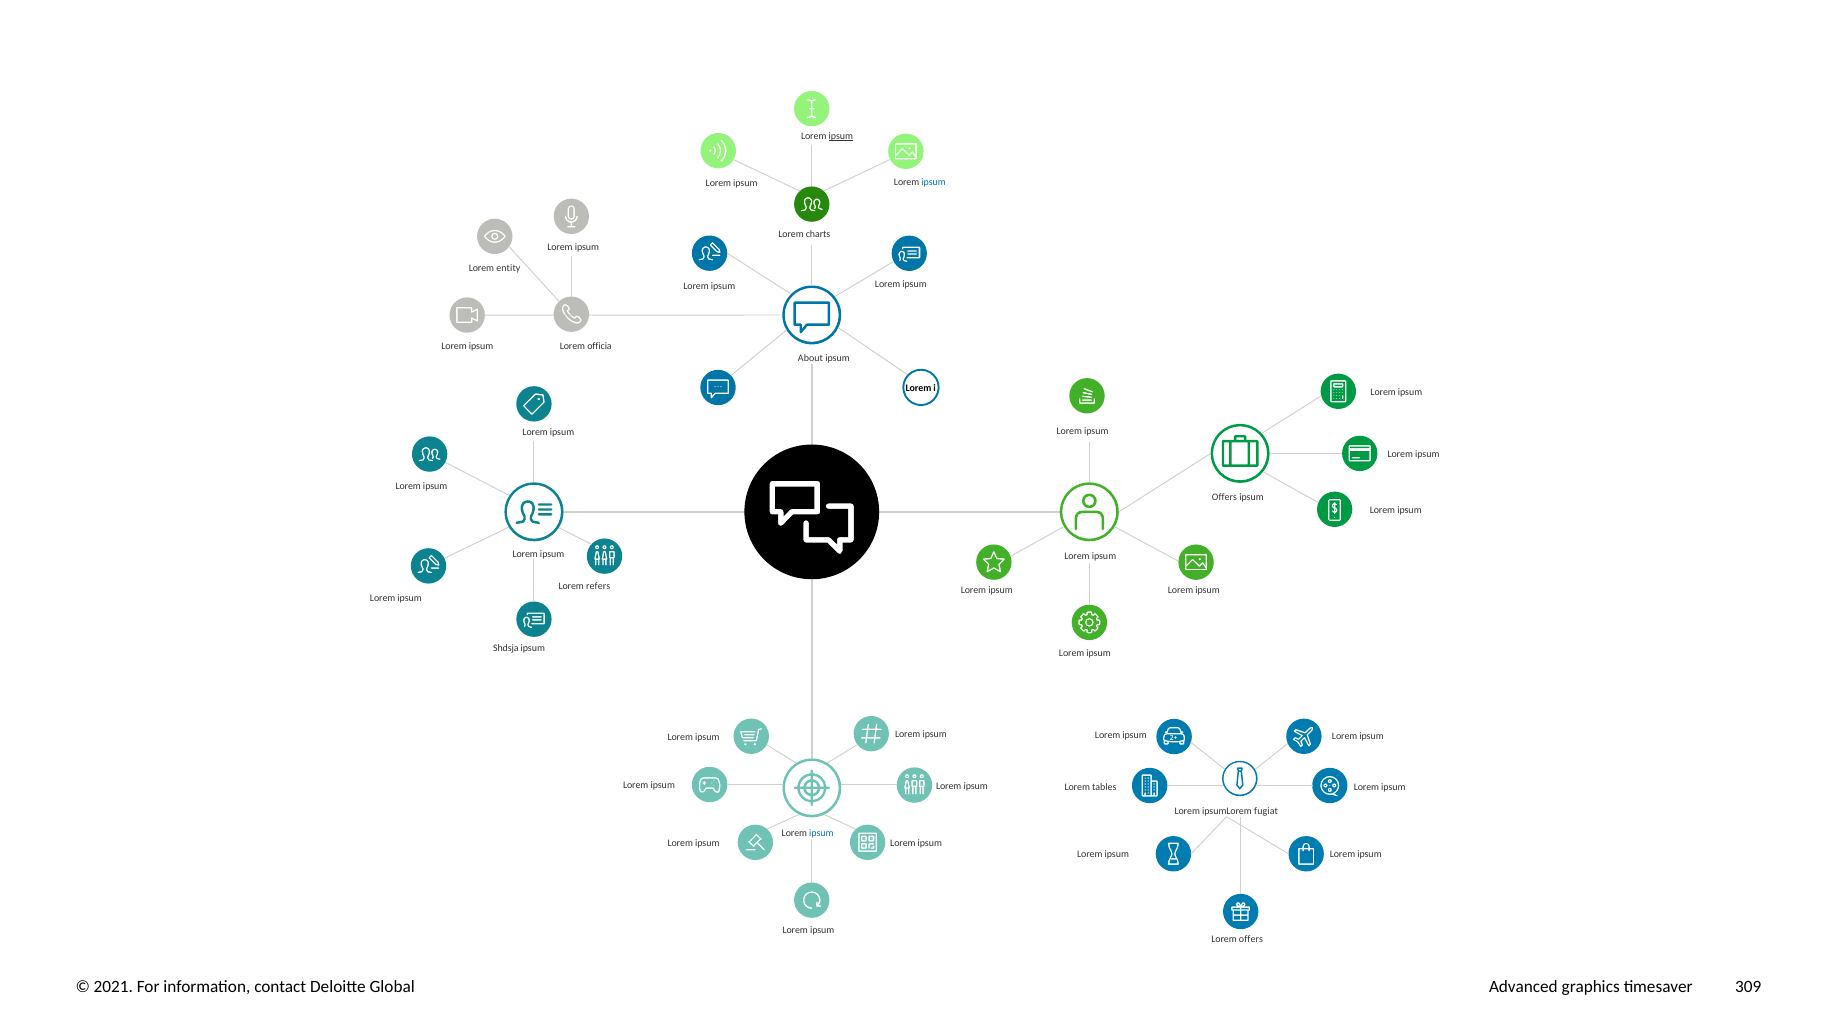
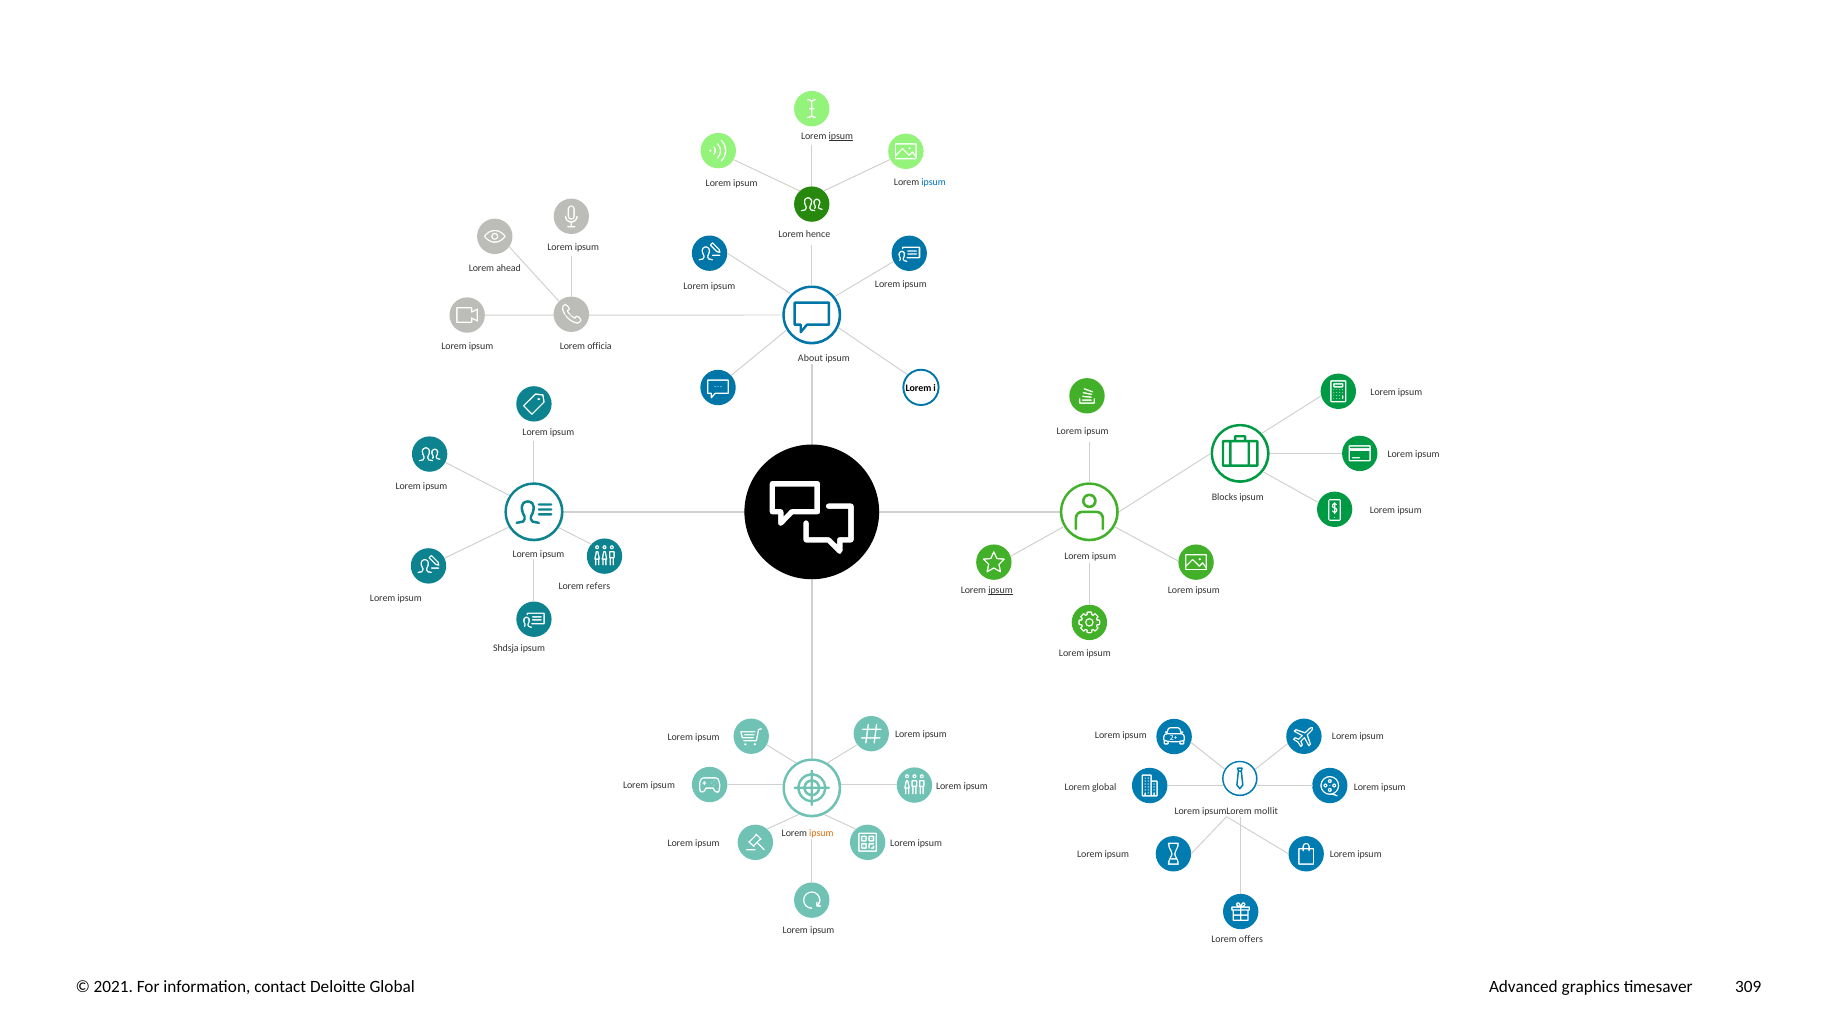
charts: charts -> hence (818, 235)
entity: entity -> ahead (509, 269)
Offers: Offers -> Blocks (1225, 498)
ipsum underline: none -> present (1001, 591)
Lorem tables: tables -> global (1104, 788)
fugiat: fugiat -> mollit (1266, 812)
ipsum colour: blue -> orange (821, 834)
